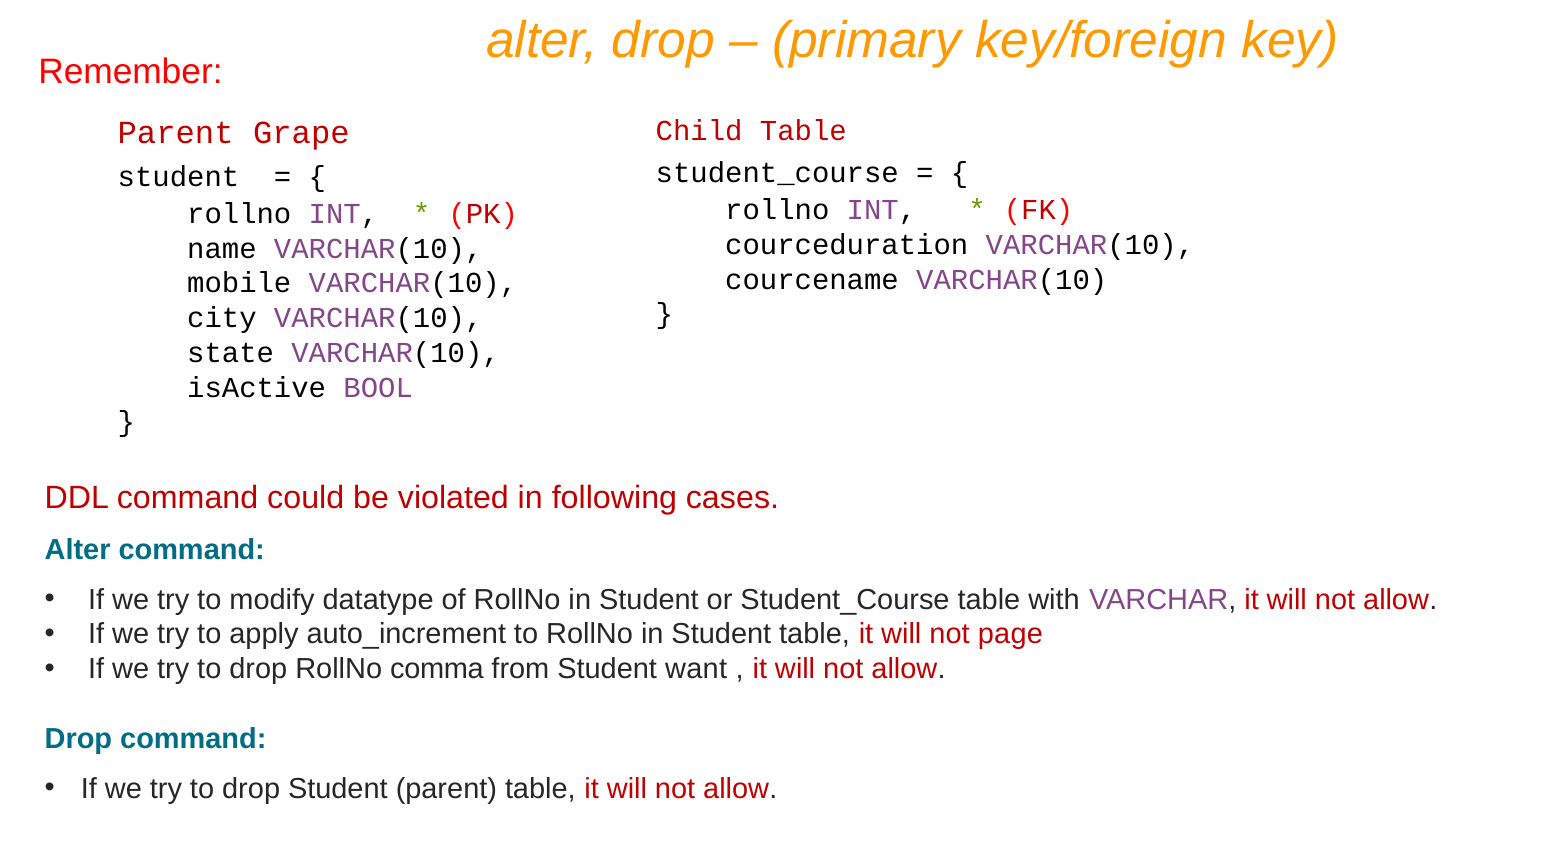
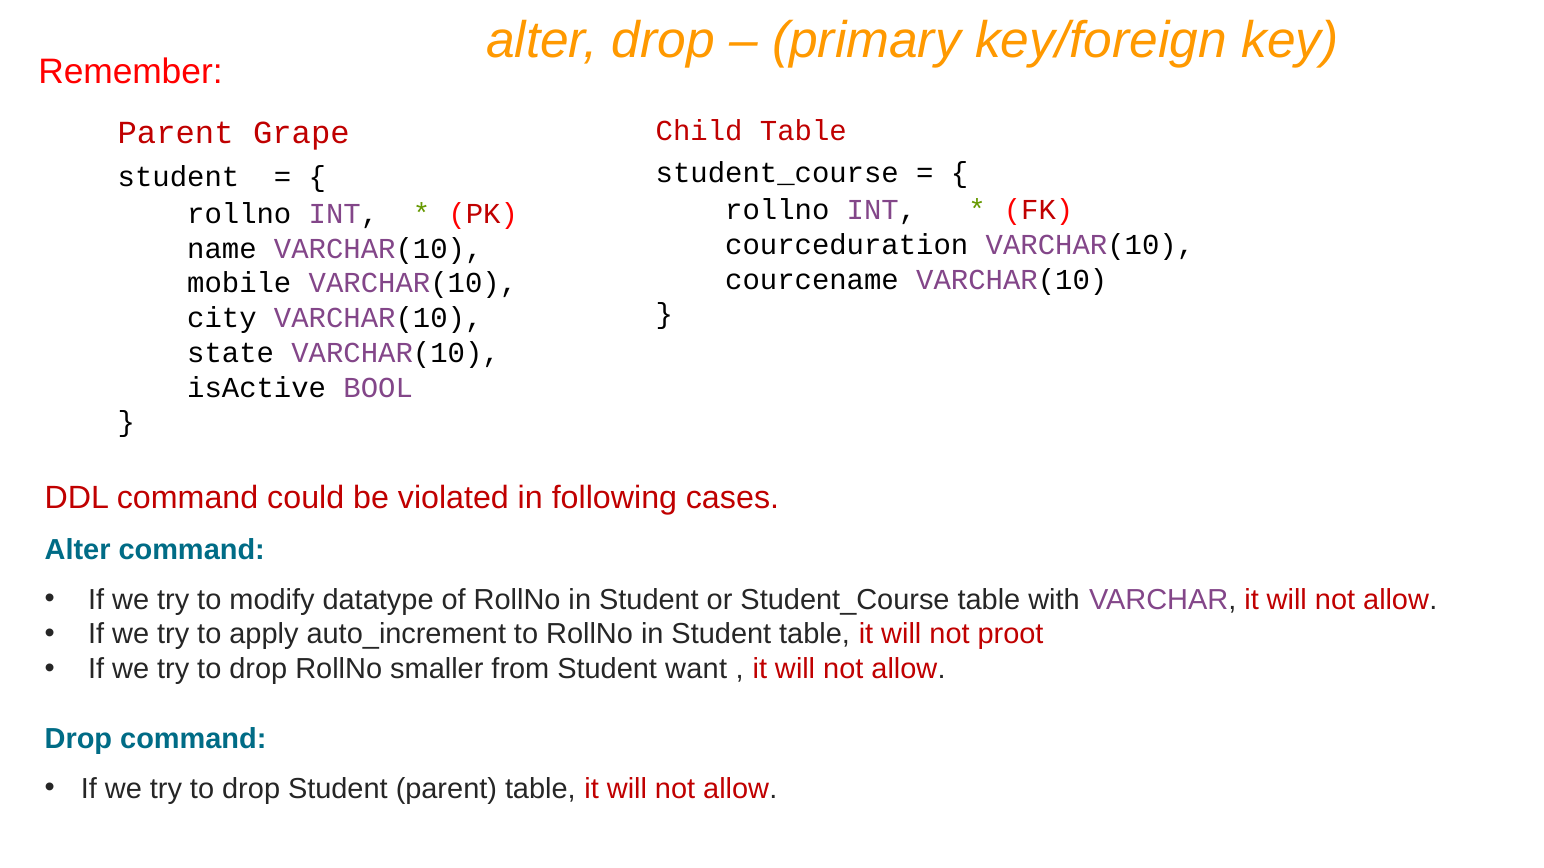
page: page -> proot (1011, 635)
comma: comma -> smaller (437, 669)
